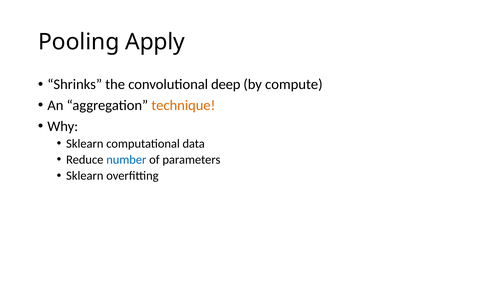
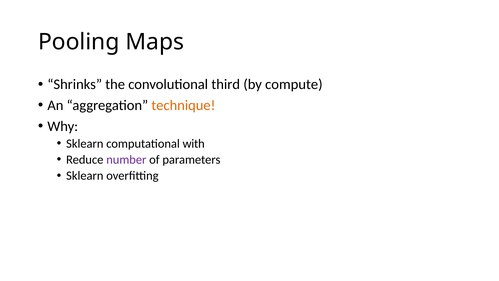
Apply: Apply -> Maps (155, 42)
deep: deep -> third (226, 84)
data: data -> with (194, 143)
number colour: blue -> purple (126, 159)
